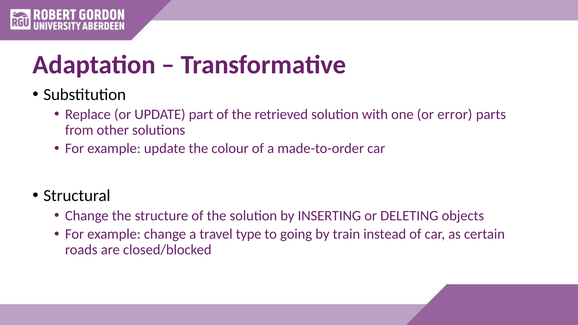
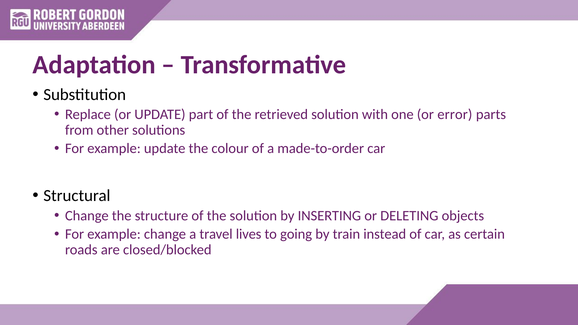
type: type -> lives (249, 234)
